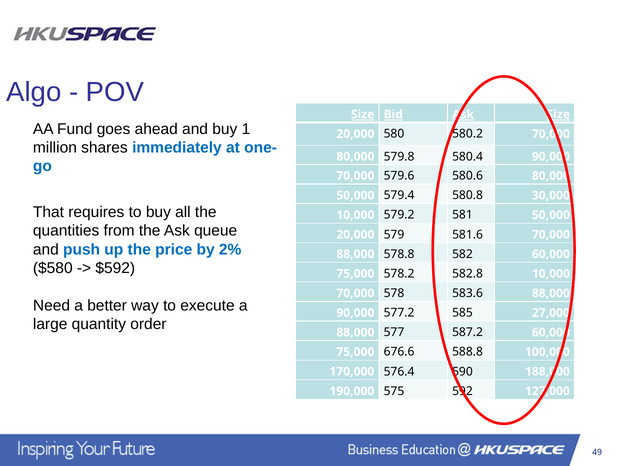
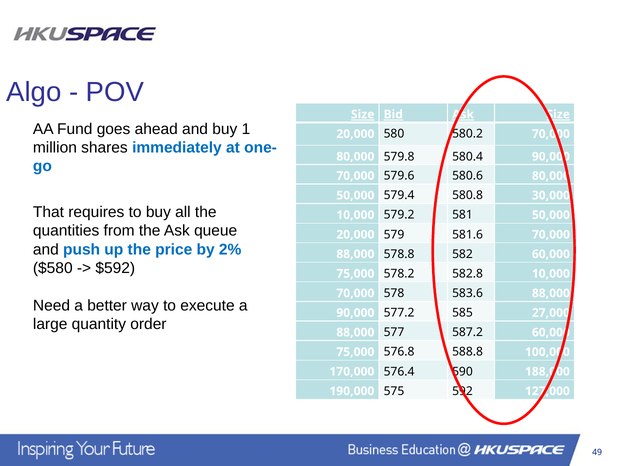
676.6: 676.6 -> 576.8 (399, 352)
